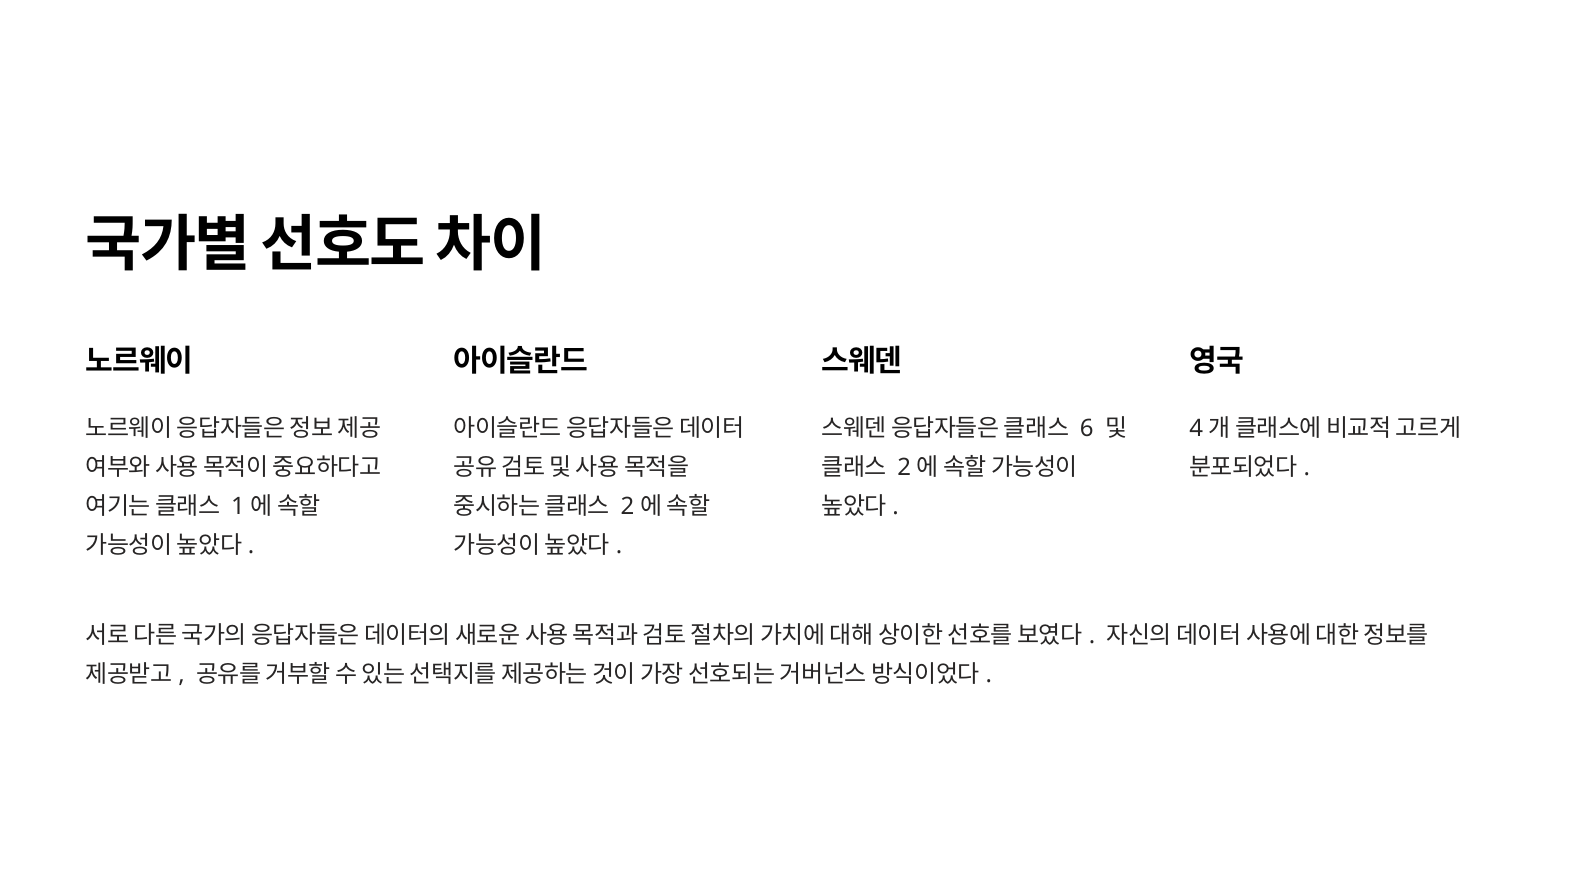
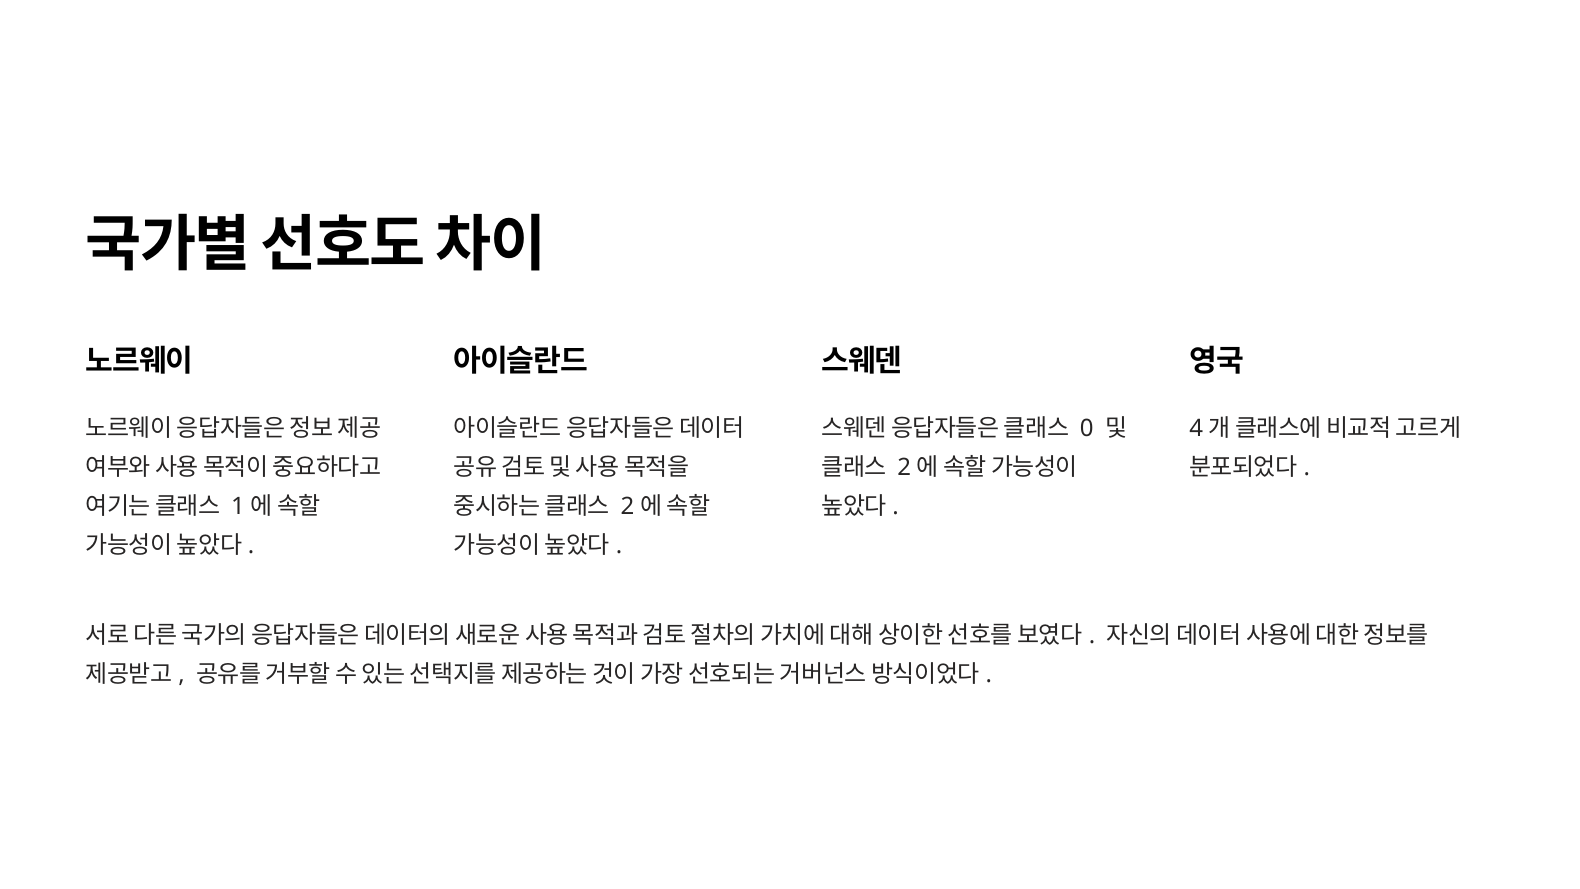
6: 6 -> 0 (1087, 429)
